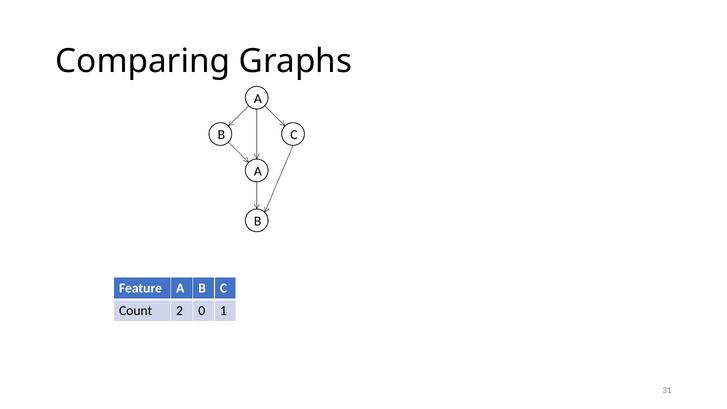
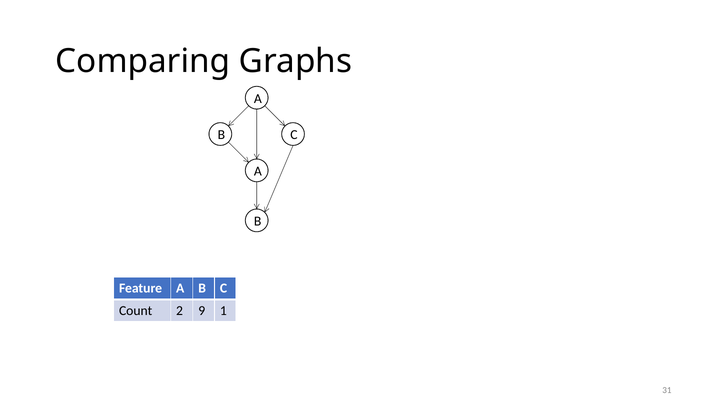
0: 0 -> 9 (202, 310)
